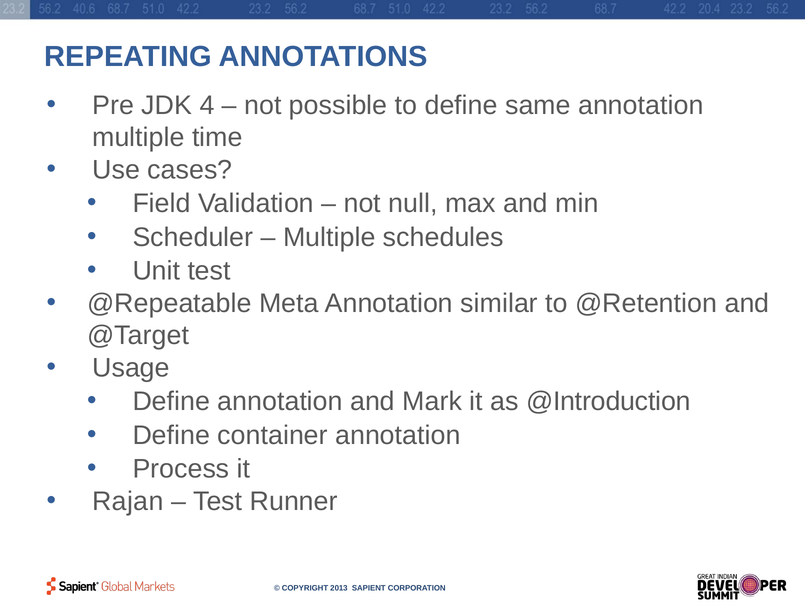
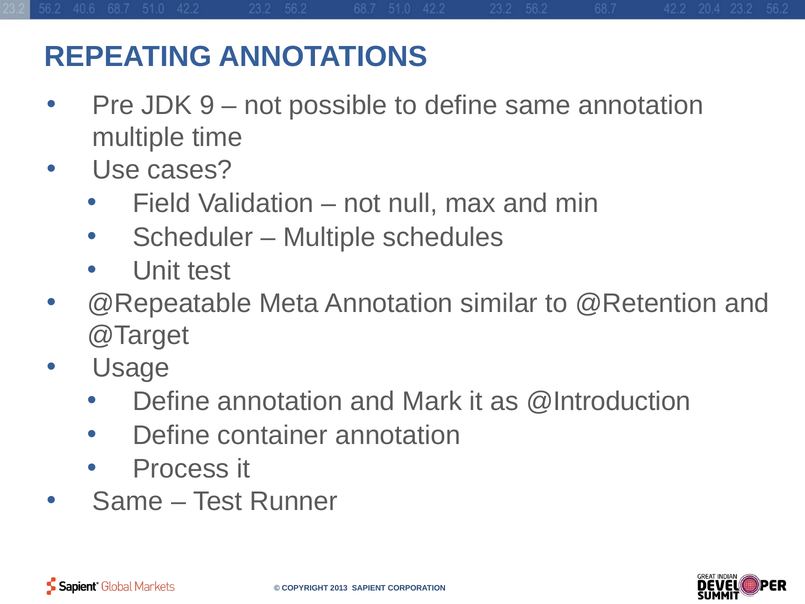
4: 4 -> 9 (207, 105)
Rajan: Rajan -> Same (128, 501)
